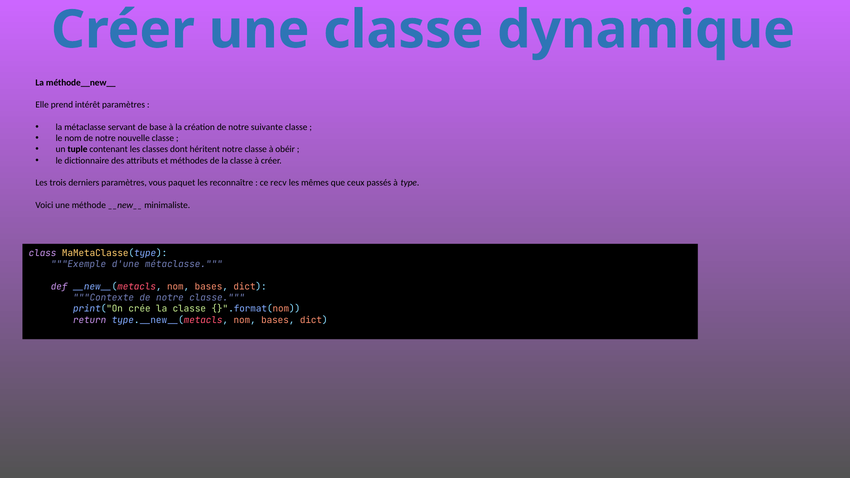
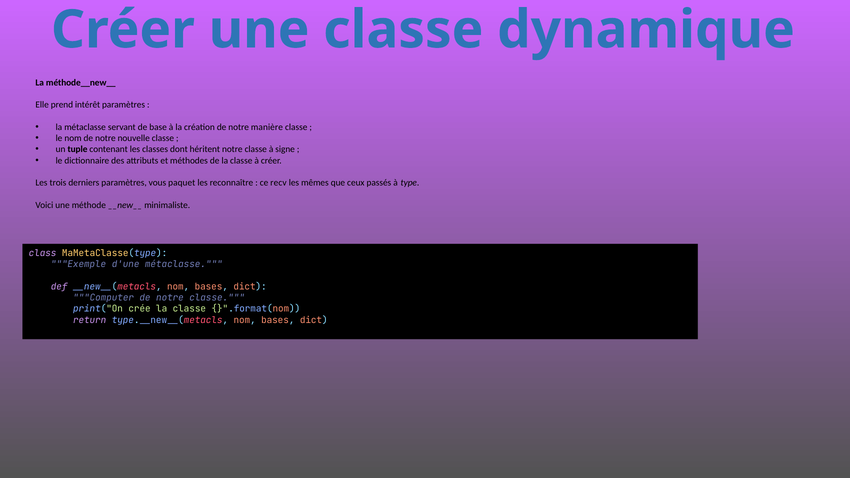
suivante: suivante -> manière (267, 127)
obéir: obéir -> signe (285, 149)
Contexte: Contexte -> Computer (104, 298)
